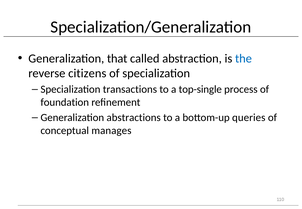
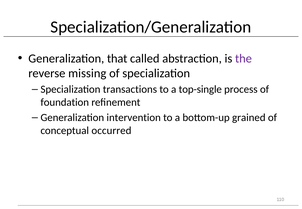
the colour: blue -> purple (244, 58)
citizens: citizens -> missing (87, 73)
abstractions: abstractions -> intervention (134, 118)
queries: queries -> grained (249, 118)
manages: manages -> occurred (111, 131)
